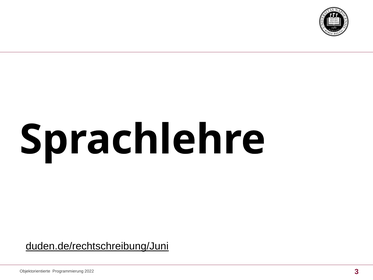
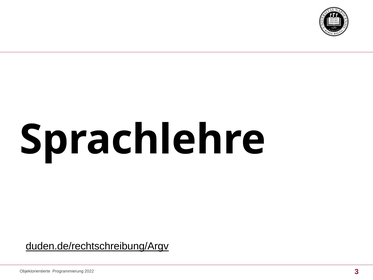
duden.de/rechtschreibung/Juni: duden.de/rechtschreibung/Juni -> duden.de/rechtschreibung/Argv (97, 246)
